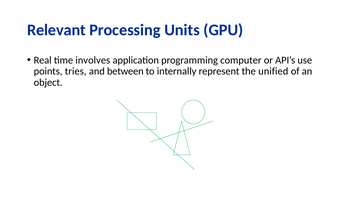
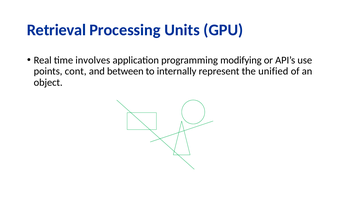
Relevant: Relevant -> Retrieval (56, 30)
computer: computer -> modifying (241, 60)
tries: tries -> cont (76, 71)
